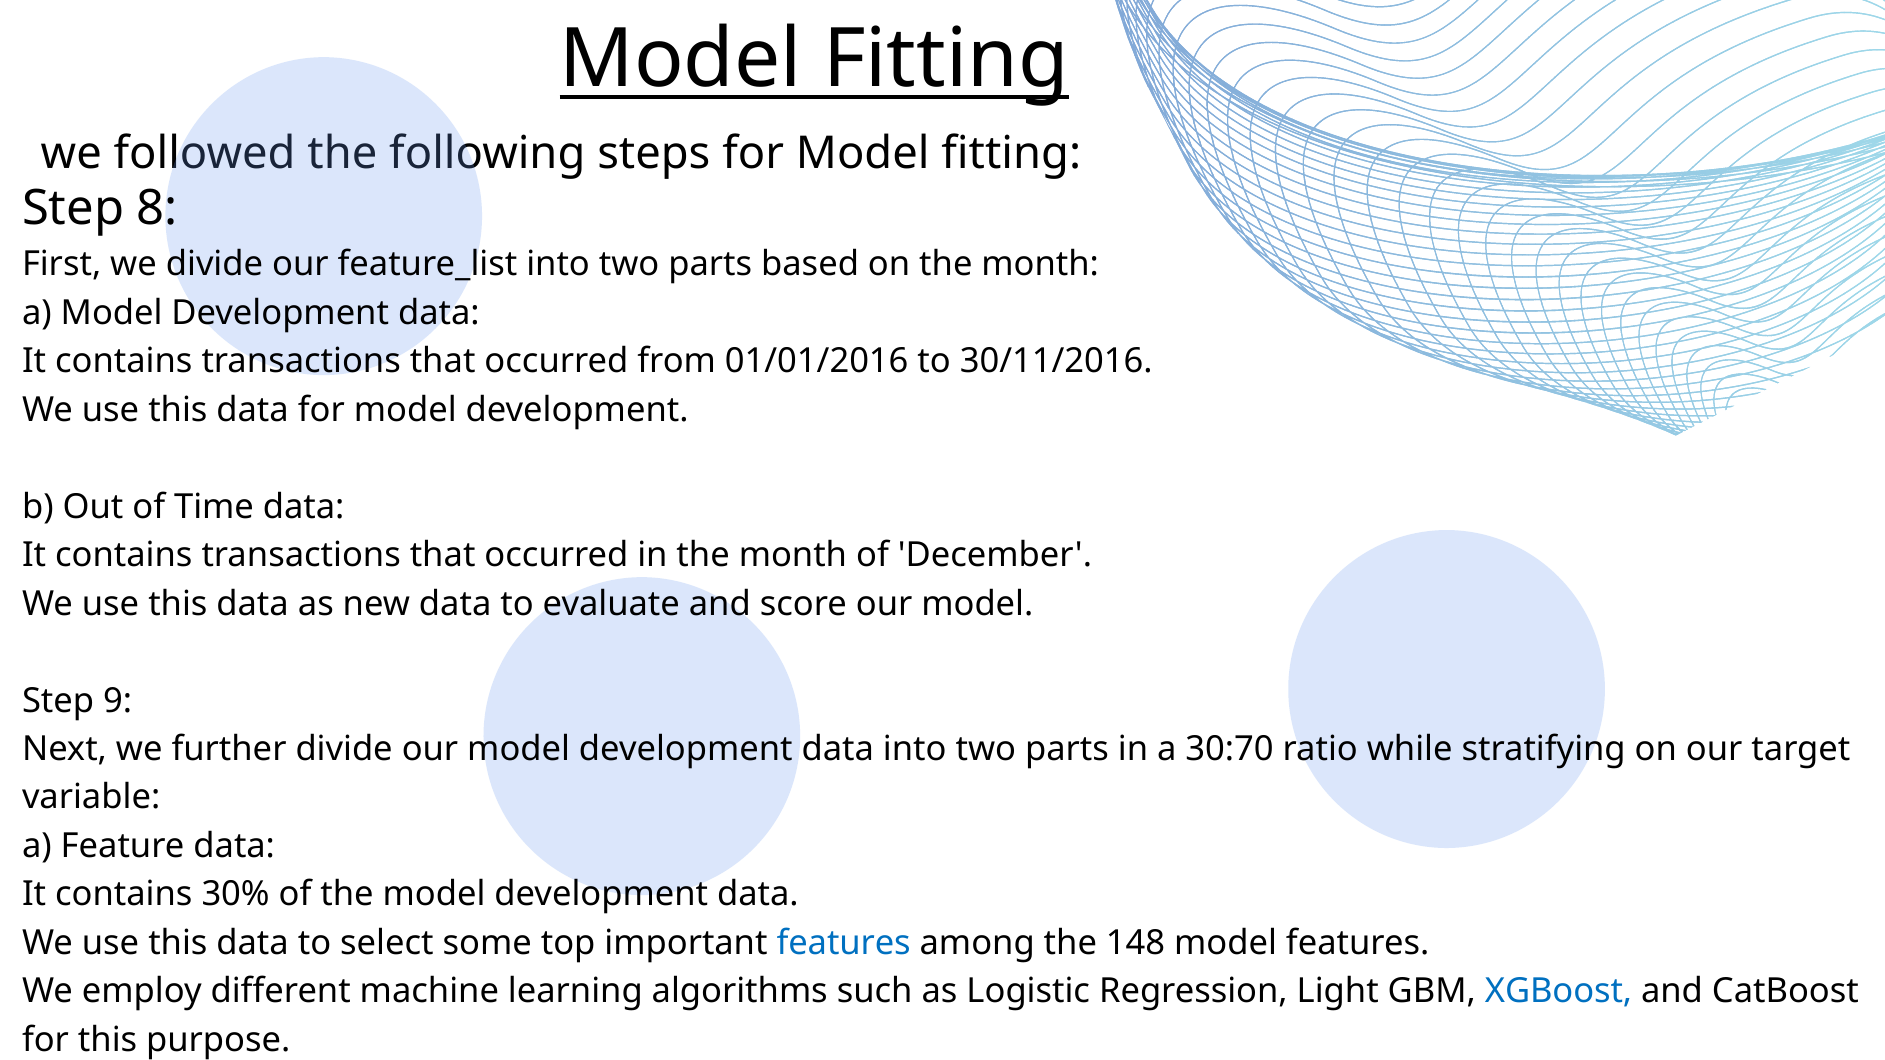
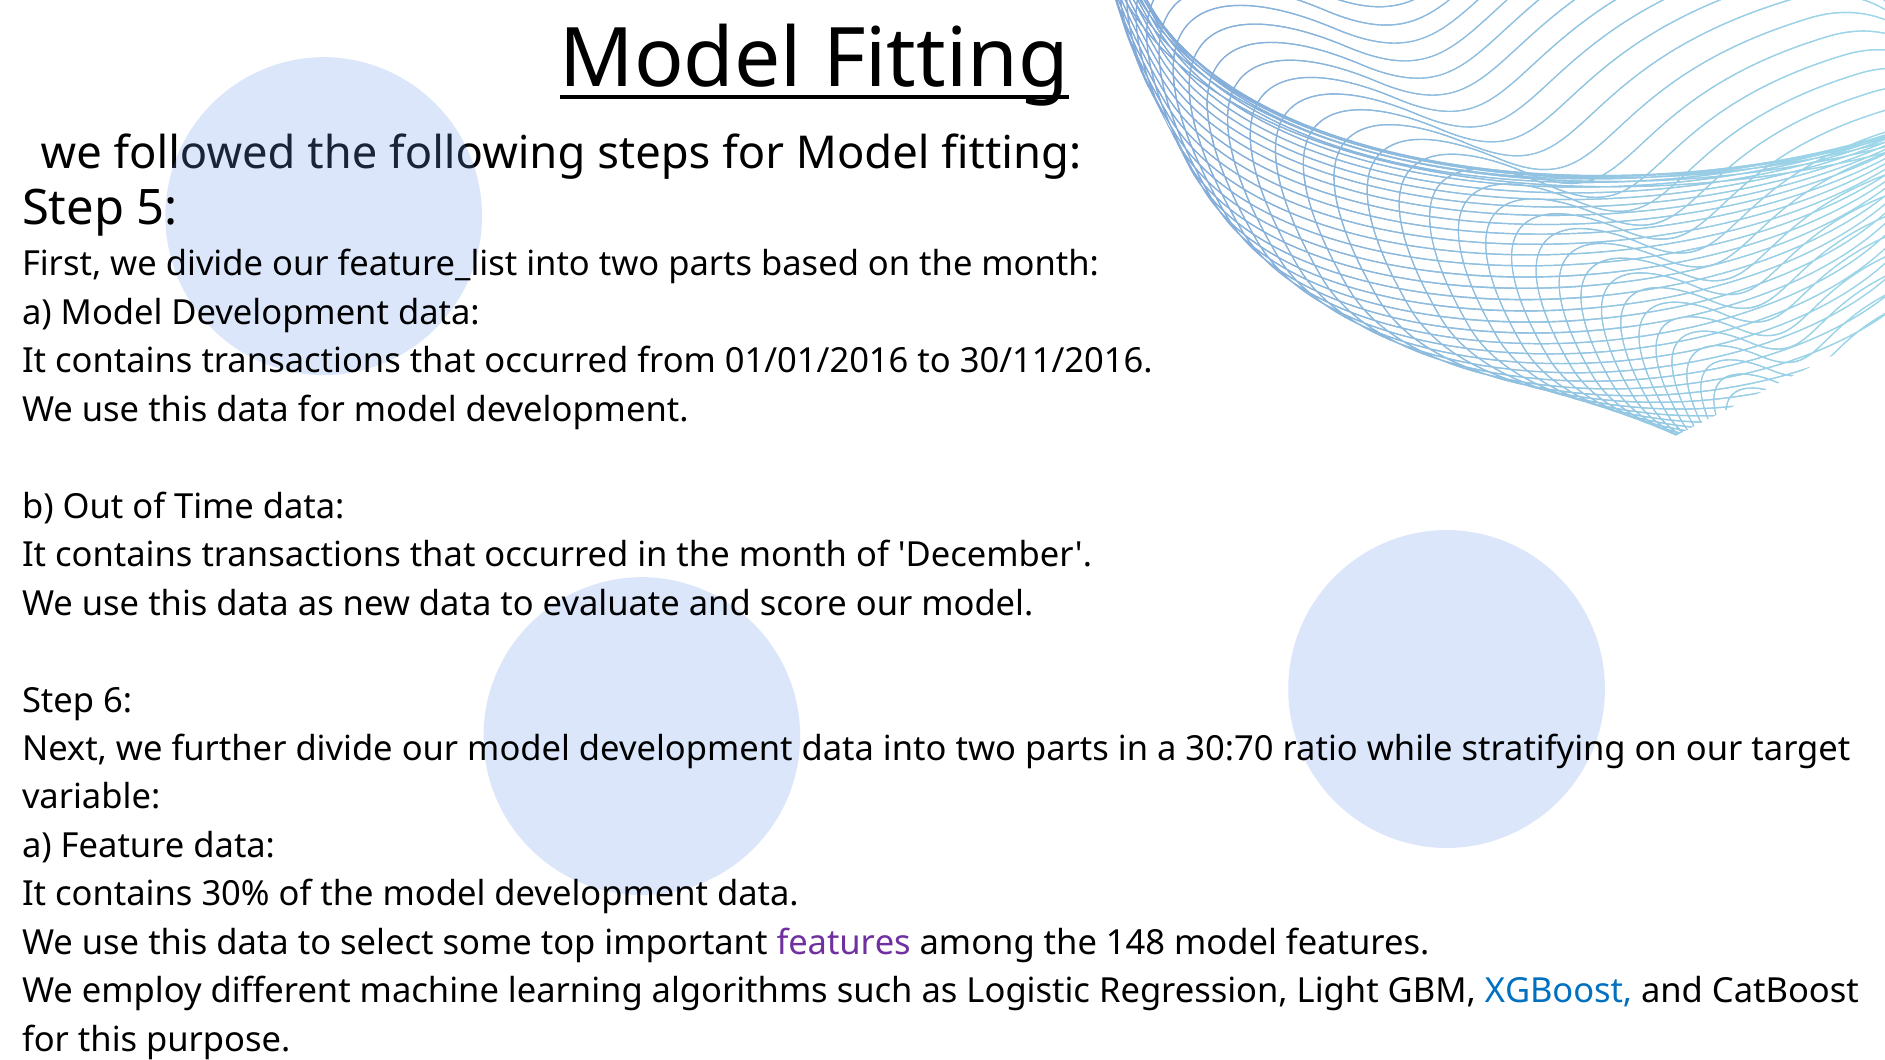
8: 8 -> 5 (157, 208)
9: 9 -> 6 (118, 701)
features colour: blue -> purple (844, 943)
